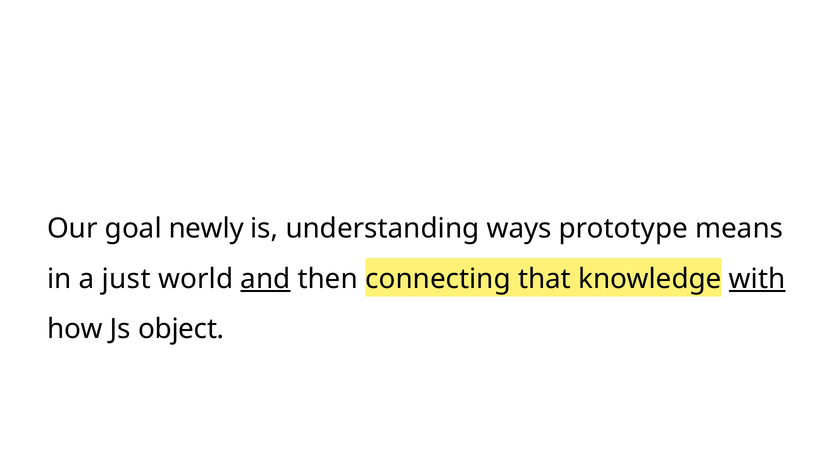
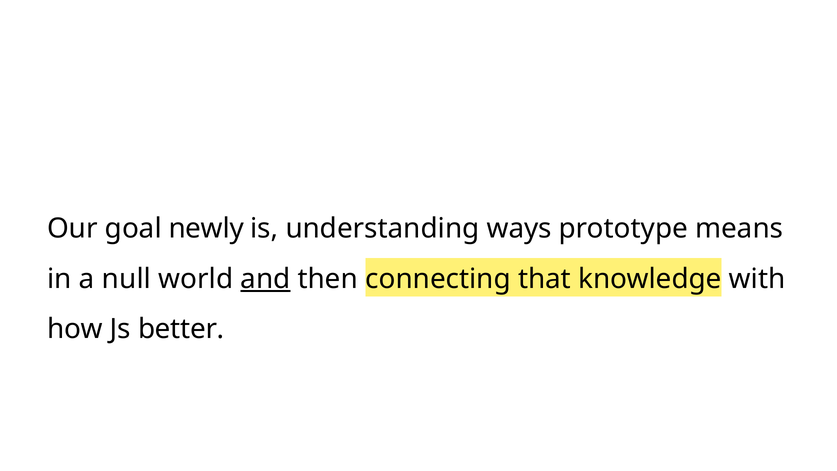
just: just -> null (126, 279)
with underline: present -> none (757, 279)
object: object -> better (181, 329)
